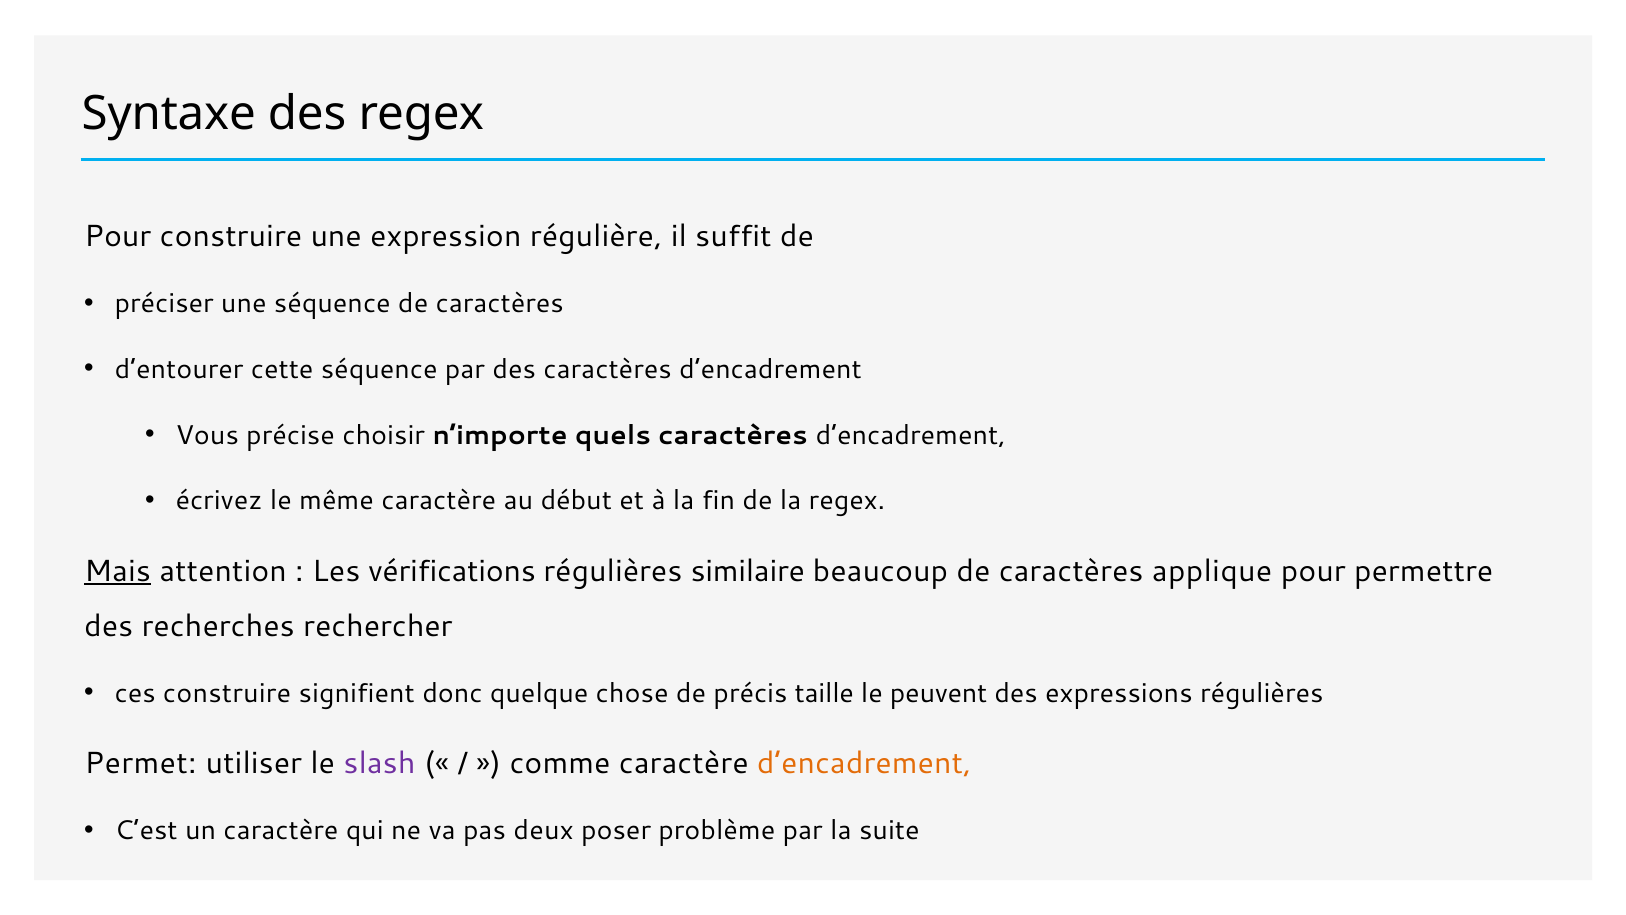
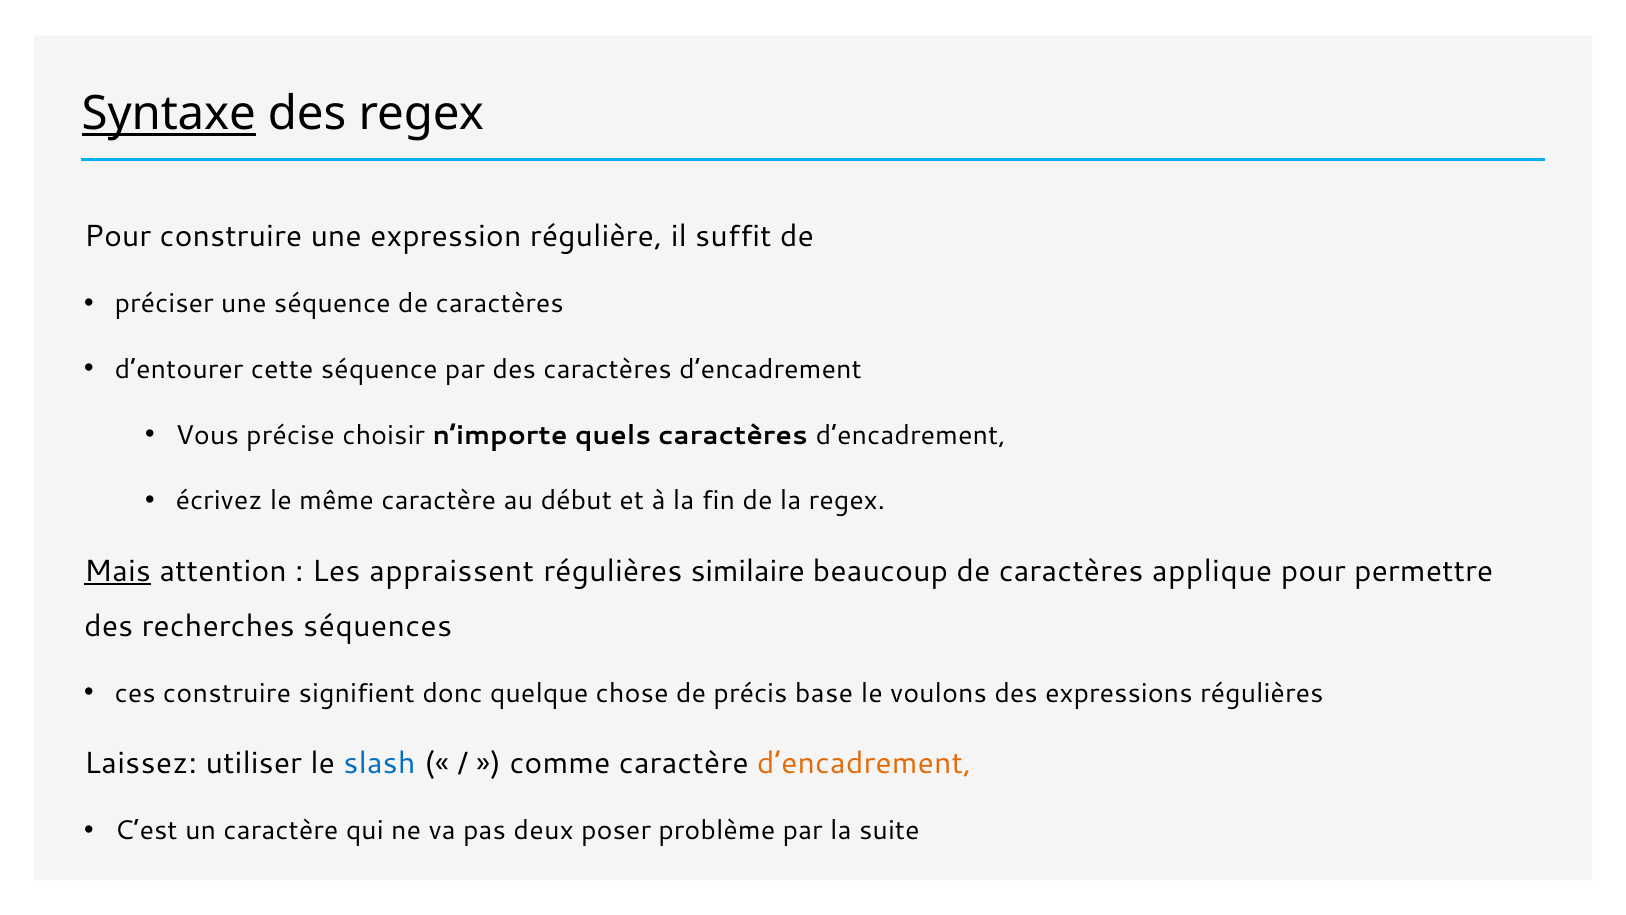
Syntaxe underline: none -> present (169, 114)
vérifications: vérifications -> appraissent (452, 571)
rechercher: rechercher -> séquences (378, 626)
taille: taille -> base (824, 693)
peuvent: peuvent -> voulons (939, 693)
Permet: Permet -> Laissez (141, 763)
slash colour: purple -> blue (379, 763)
